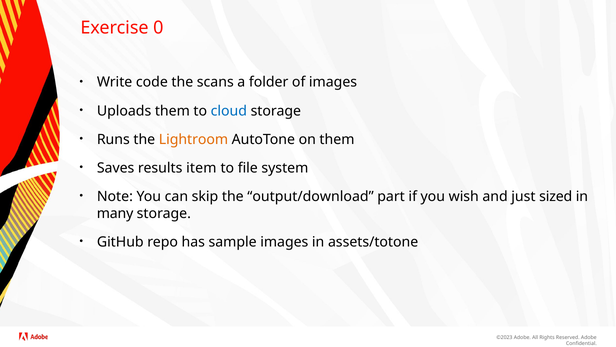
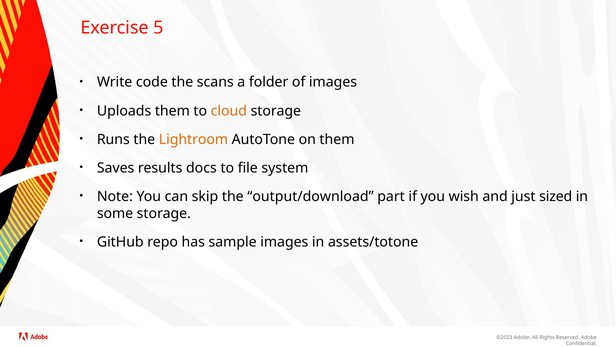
0: 0 -> 5 (158, 28)
cloud colour: blue -> orange (229, 111)
item: item -> docs (201, 168)
many: many -> some (115, 213)
